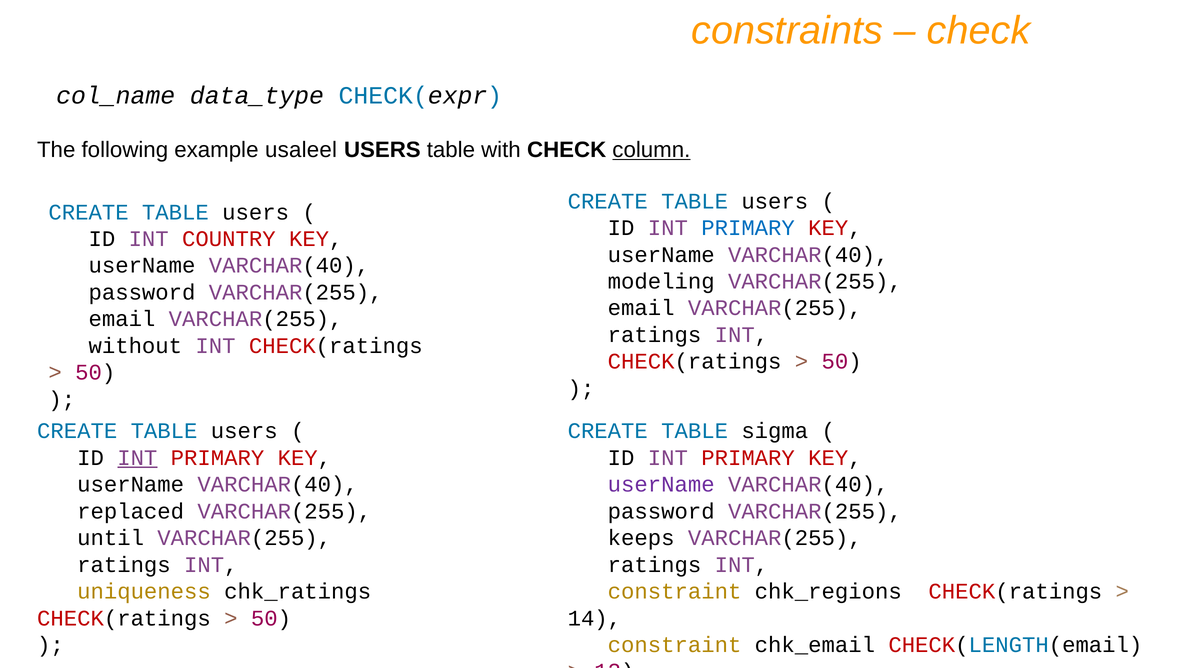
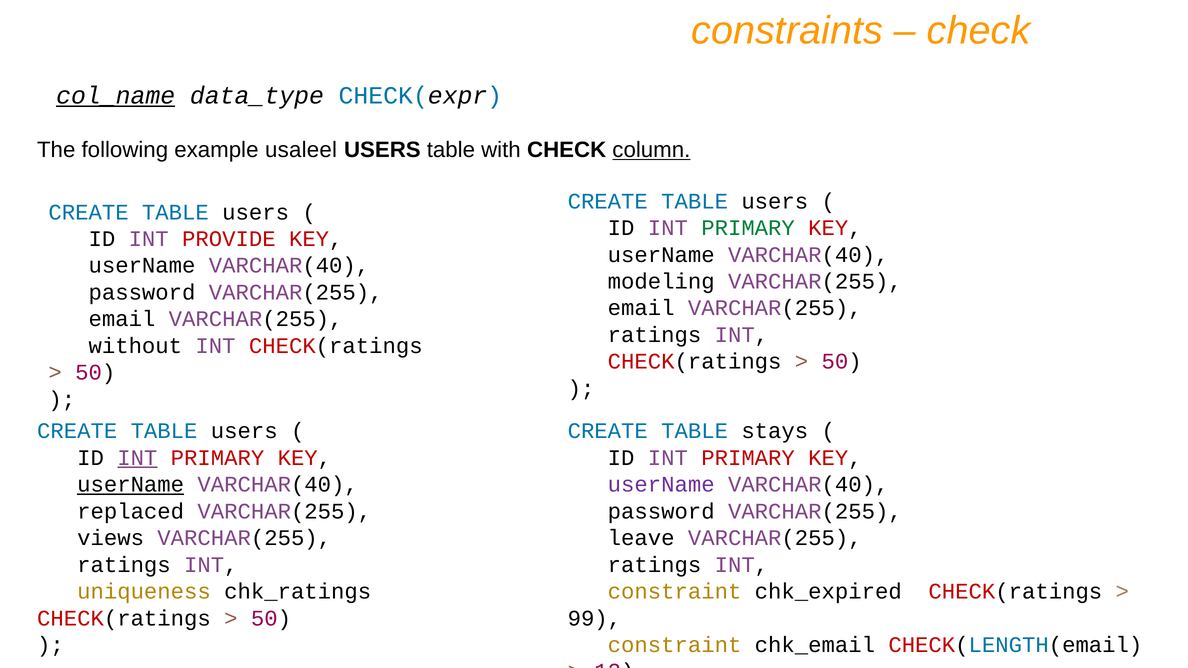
col_name underline: none -> present (116, 95)
PRIMARY colour: blue -> green (748, 228)
COUNTRY: COUNTRY -> PROVIDE (229, 239)
sigma: sigma -> stays (775, 431)
userName underline: none -> present (131, 485)
until: until -> views (111, 538)
keeps: keeps -> leave (641, 538)
chk_regions: chk_regions -> chk_expired (828, 592)
14: 14 -> 99 (594, 618)
